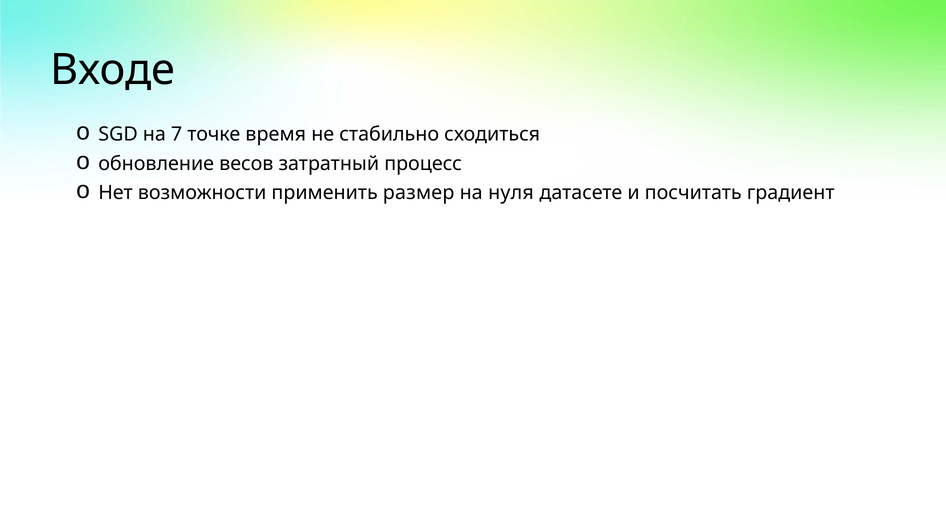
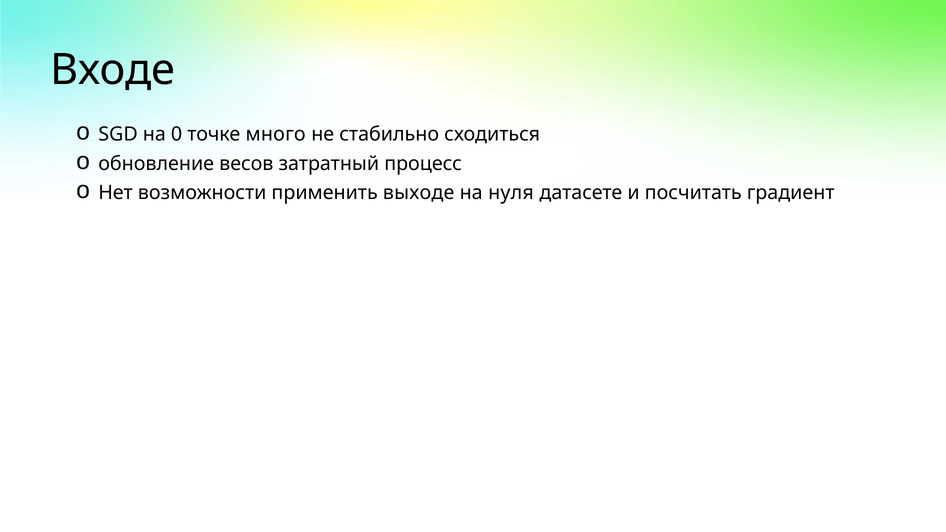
7: 7 -> 0 (177, 134)
время: время -> много (276, 134)
размер: размер -> выходе (419, 193)
